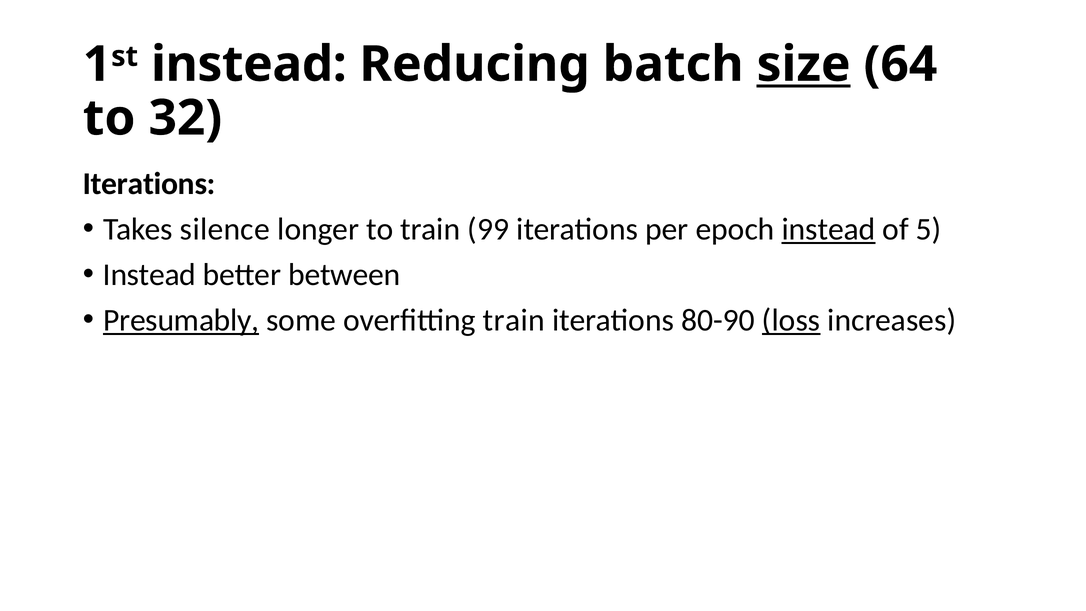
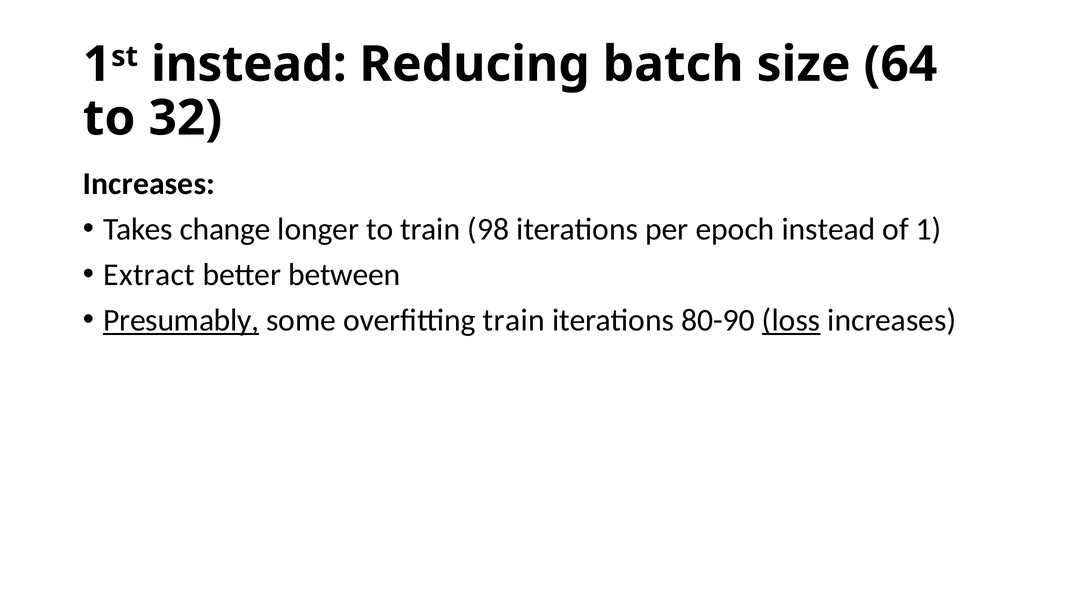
size underline: present -> none (804, 64)
Iterations: Iterations -> Increases (149, 184)
silence: silence -> change (225, 229)
99: 99 -> 98 (488, 229)
instead underline: present -> none (829, 229)
of 5: 5 -> 1 (929, 229)
Instead: Instead -> Extract (149, 275)
